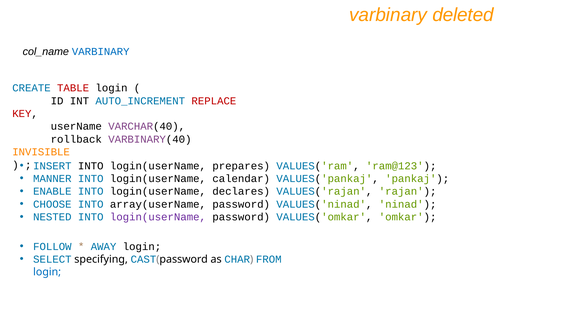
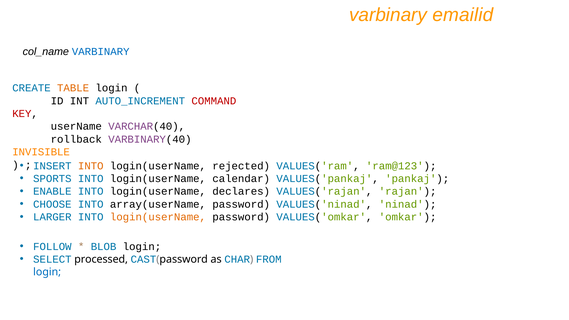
deleted: deleted -> emailid (463, 15)
TABLE colour: red -> orange (73, 88)
REPLACE: REPLACE -> COMMAND (214, 101)
INTO colour: black -> orange (91, 166)
prepares: prepares -> rejected (241, 166)
MANNER: MANNER -> SPORTS (52, 179)
NESTED: NESTED -> LARGER (52, 217)
login(userName colour: purple -> orange (158, 217)
AWAY: AWAY -> BLOB (104, 247)
specifying: specifying -> processed (101, 259)
